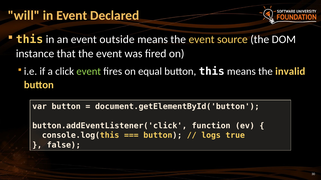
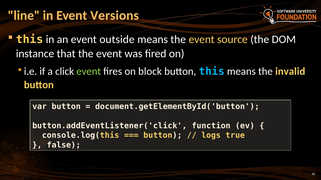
will: will -> line (24, 16)
Declared: Declared -> Versions (115, 16)
equal: equal -> block (150, 72)
this colour: white -> light blue (212, 72)
